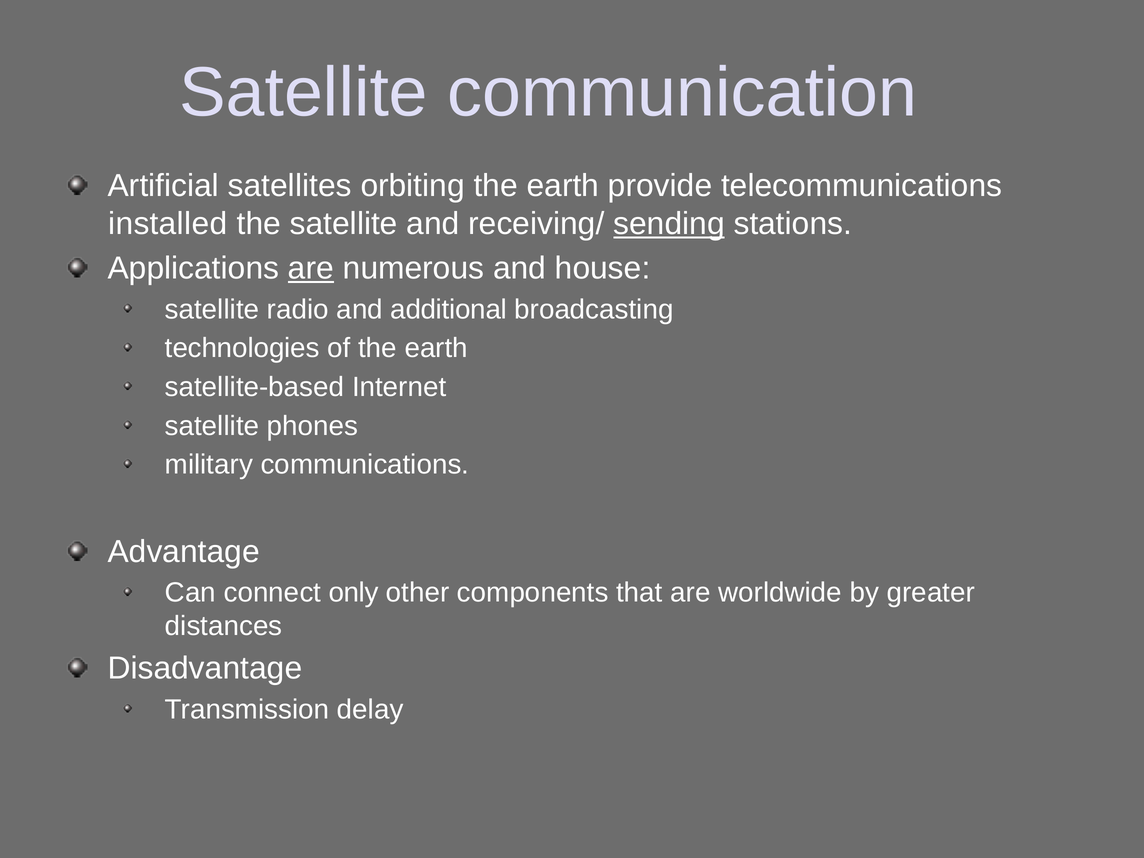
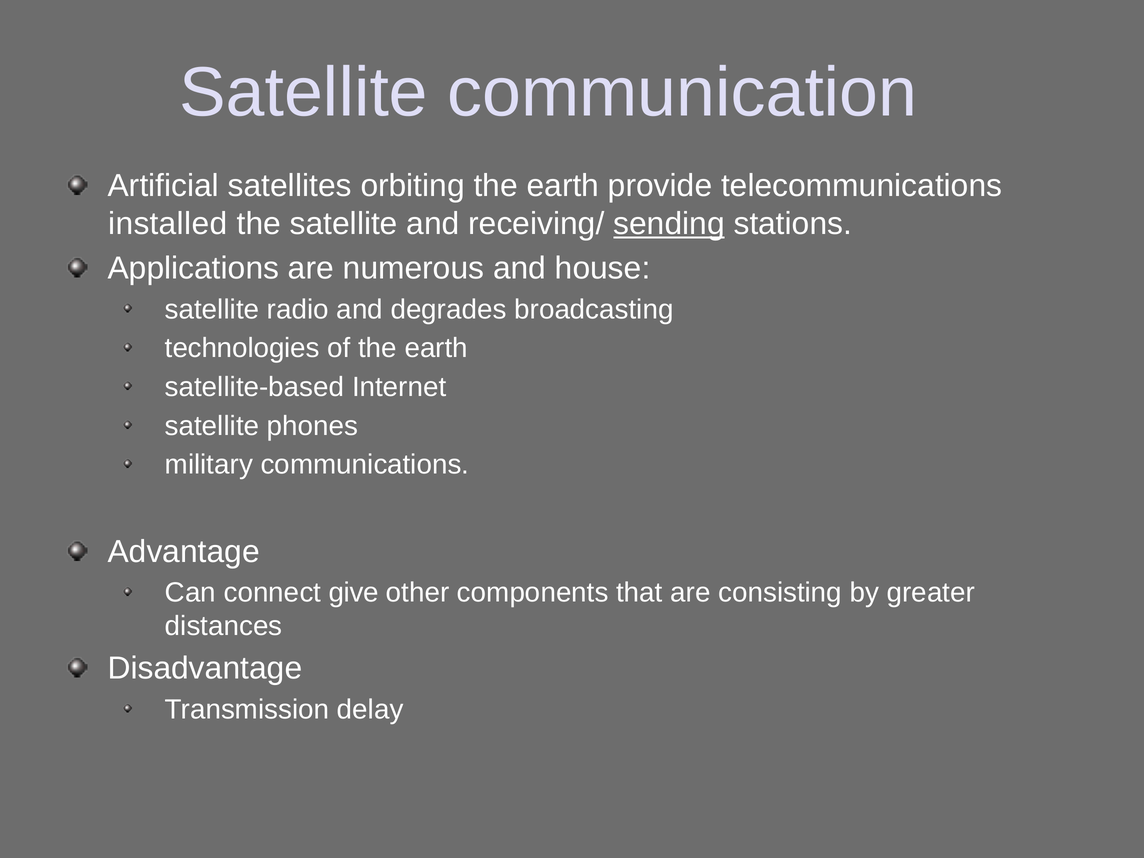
are underline: present -> none (311, 268)
additional: additional -> degrades (449, 309)
only: only -> give (354, 593)
worldwide: worldwide -> consisting (780, 593)
